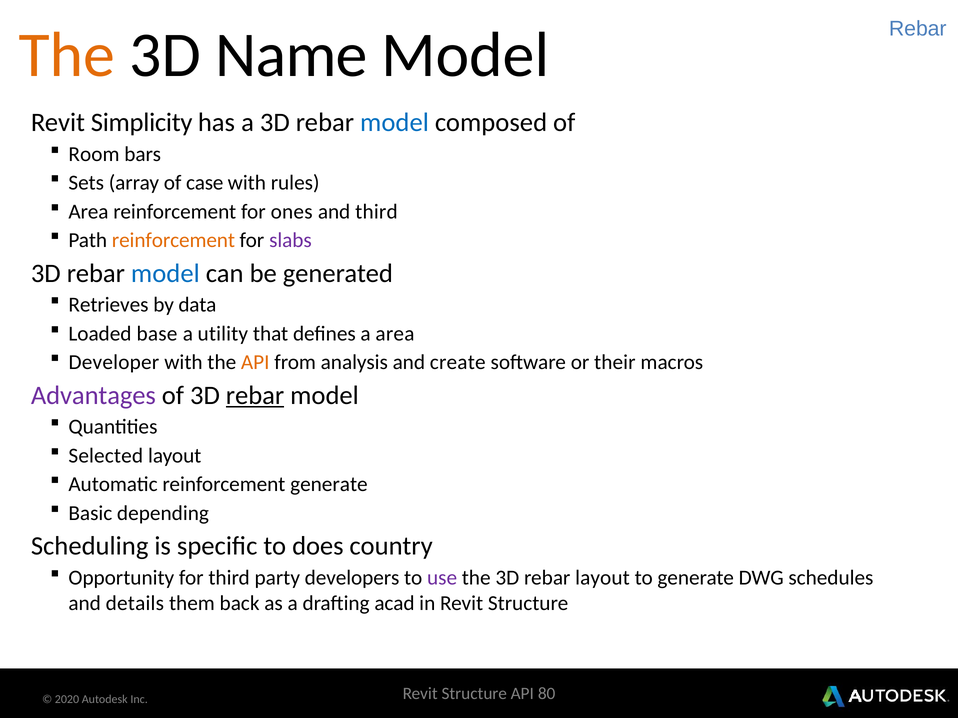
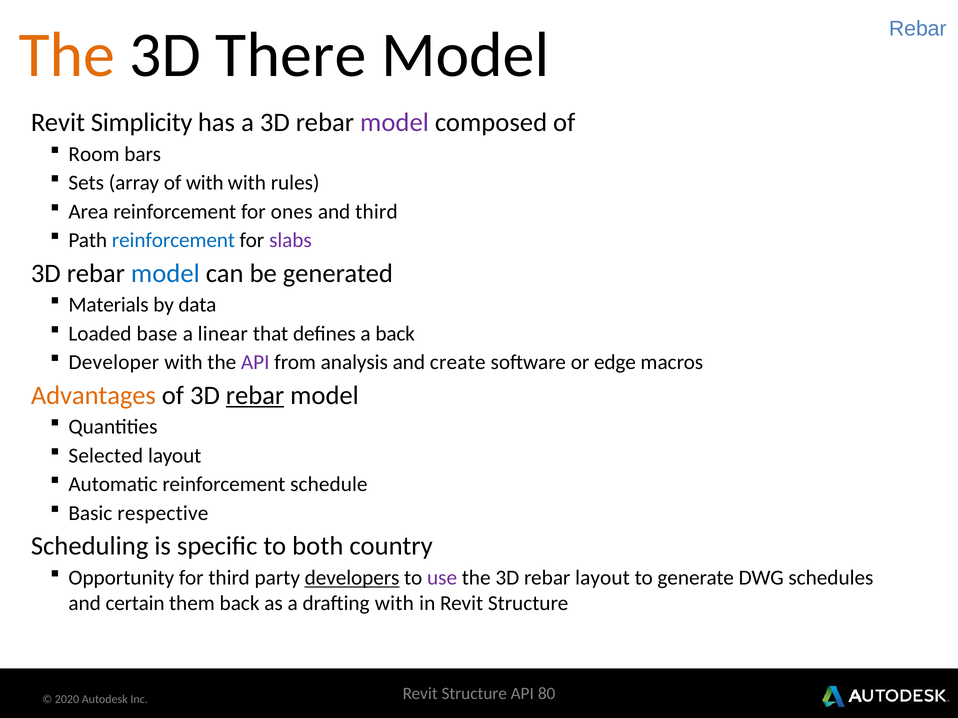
Name: Name -> There (291, 55)
model colour: blue -> purple (394, 123)
of case: case -> with (205, 183)
reinforcement colour: orange -> blue (173, 240)
Retrieves: Retrieves -> Materials (109, 305)
utility: utility -> linear (223, 334)
a area: area -> back (395, 334)
API colour: orange -> purple (255, 363)
their: their -> edge (615, 363)
Advantages colour: purple -> orange (93, 396)
reinforcement generate: generate -> schedule (329, 485)
depending: depending -> respective (163, 513)
does: does -> both (318, 547)
developers underline: none -> present (352, 578)
details: details -> certain (135, 604)
drafting acad: acad -> with (394, 604)
